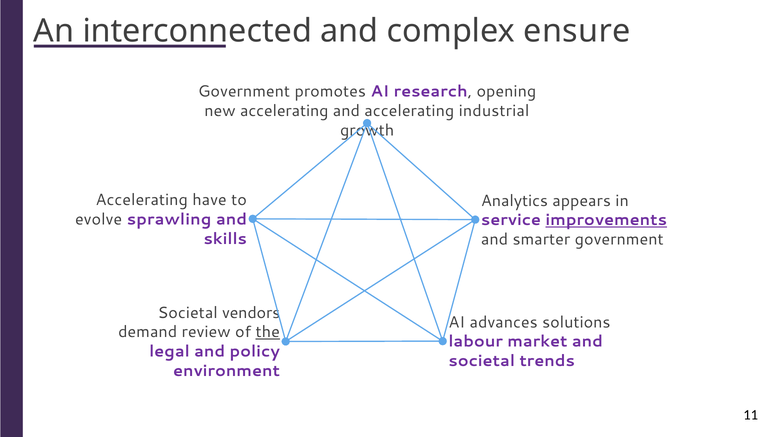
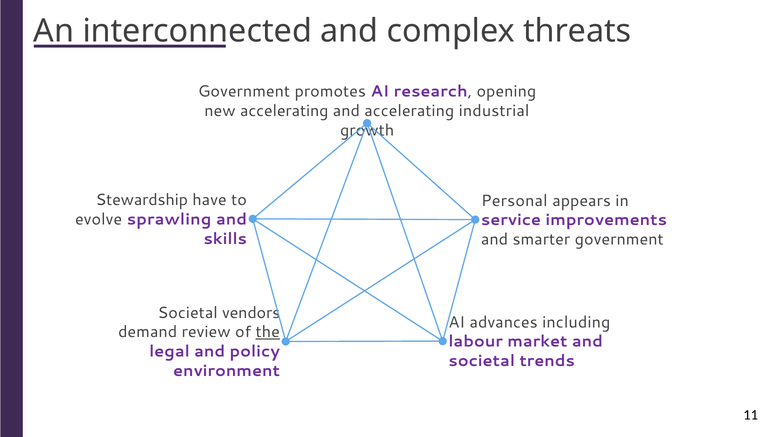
ensure: ensure -> threats (577, 31)
Accelerating: Accelerating -> Stewardship (142, 200)
Analytics: Analytics -> Personal (514, 201)
improvements underline: present -> none (606, 220)
solutions: solutions -> including (576, 322)
